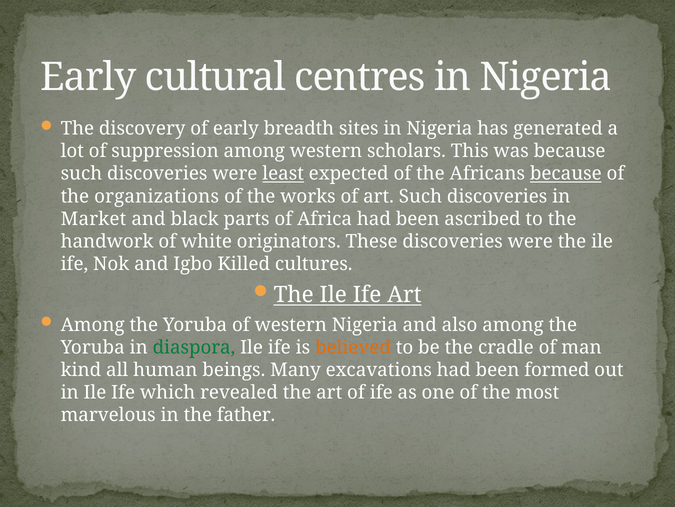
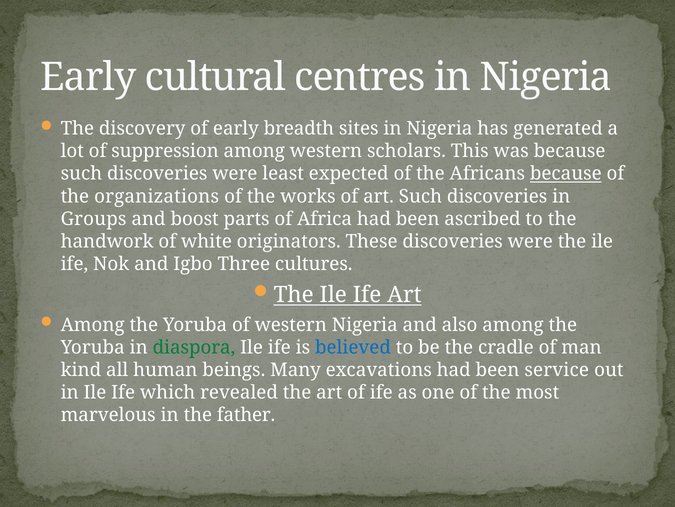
least underline: present -> none (283, 173)
Market: Market -> Groups (94, 219)
black: black -> boost (195, 219)
Killed: Killed -> Three (244, 264)
believed colour: orange -> blue (353, 347)
formed: formed -> service (557, 369)
